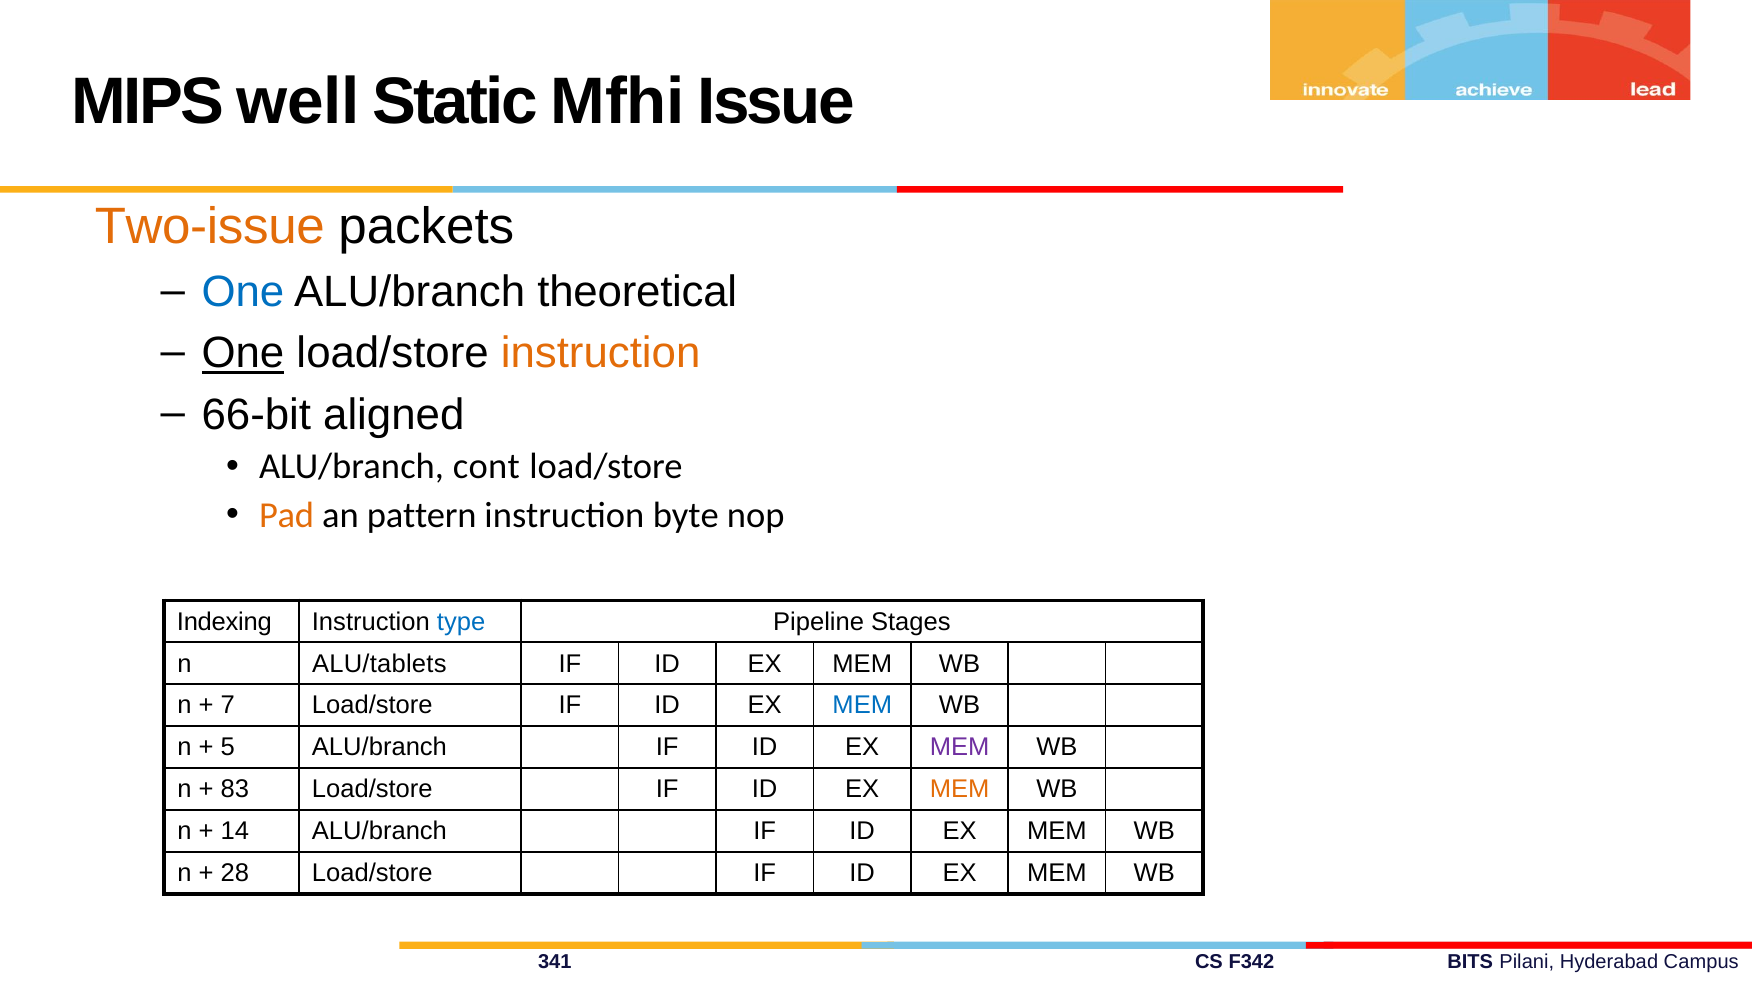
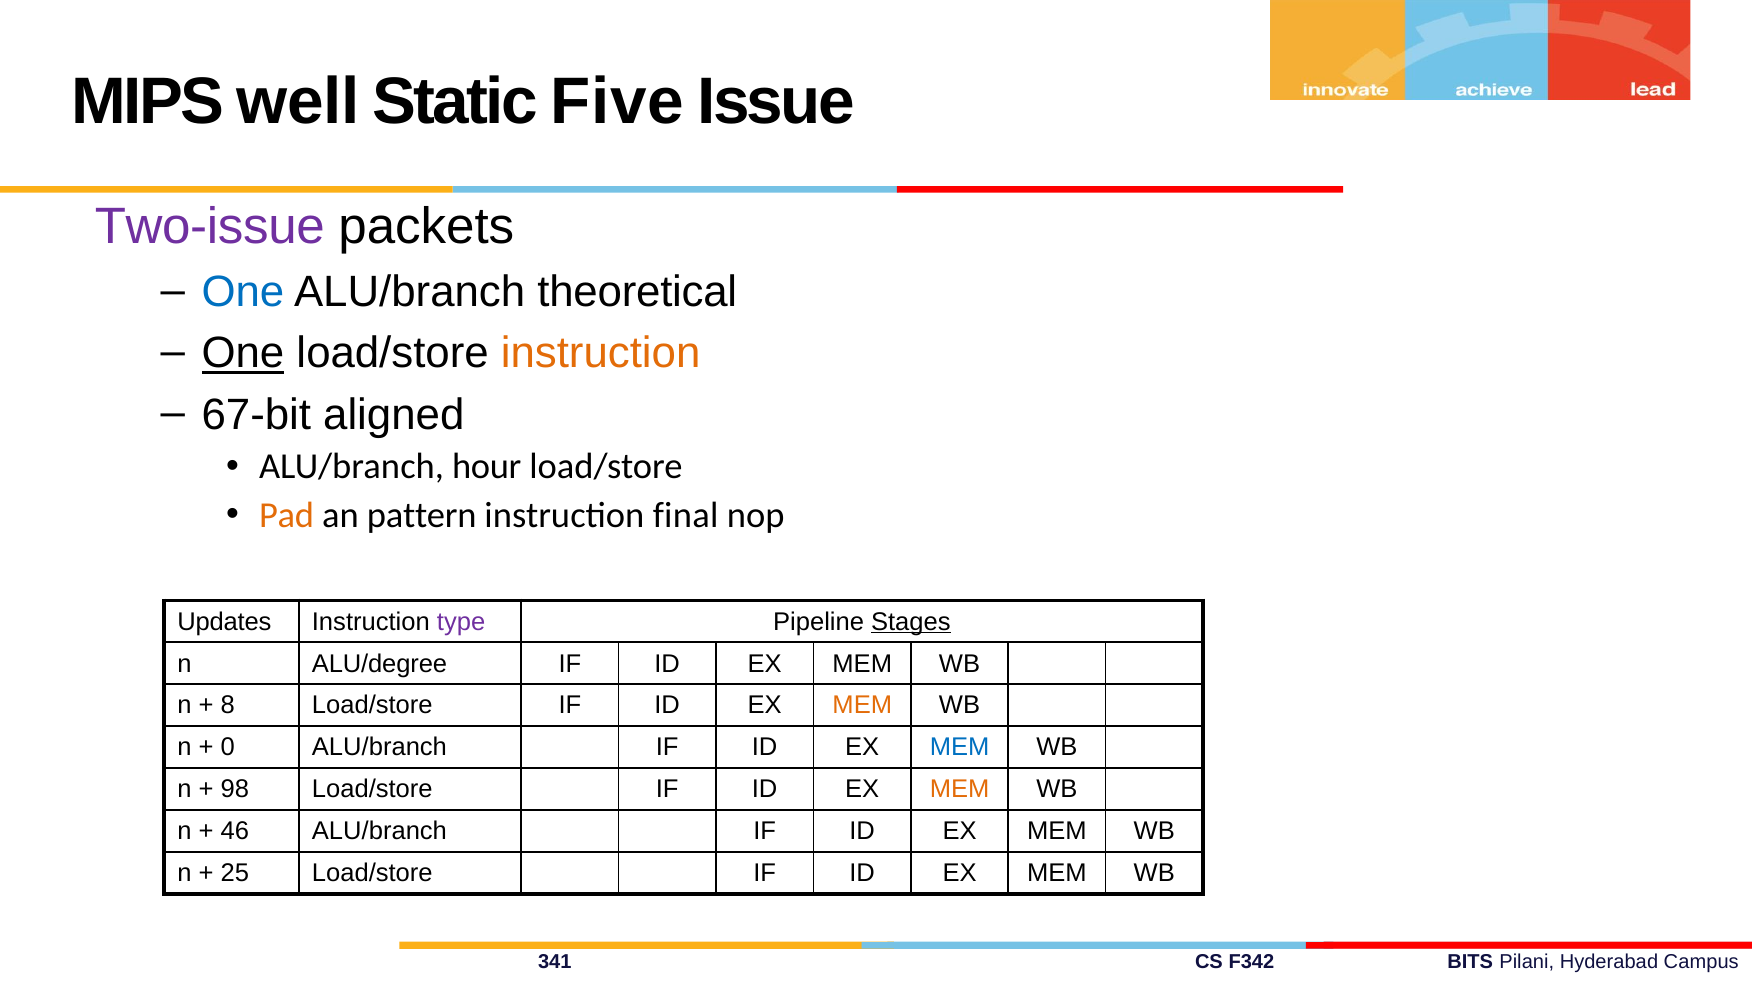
Mfhi: Mfhi -> Five (617, 102)
Two-issue colour: orange -> purple (210, 227)
66-bit: 66-bit -> 67-bit (256, 415)
cont: cont -> hour (487, 466)
byte: byte -> final (686, 515)
Indexing: Indexing -> Updates (224, 621)
type colour: blue -> purple (461, 621)
Stages underline: none -> present (911, 621)
ALU/tablets: ALU/tablets -> ALU/degree (379, 663)
7: 7 -> 8 (228, 705)
MEM colour: blue -> orange (862, 705)
5: 5 -> 0 (228, 747)
MEM colour: purple -> blue (960, 747)
83: 83 -> 98 (235, 789)
14: 14 -> 46 (235, 831)
28: 28 -> 25 (235, 873)
